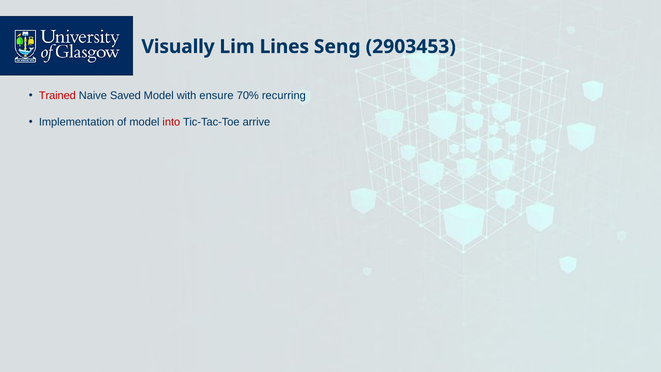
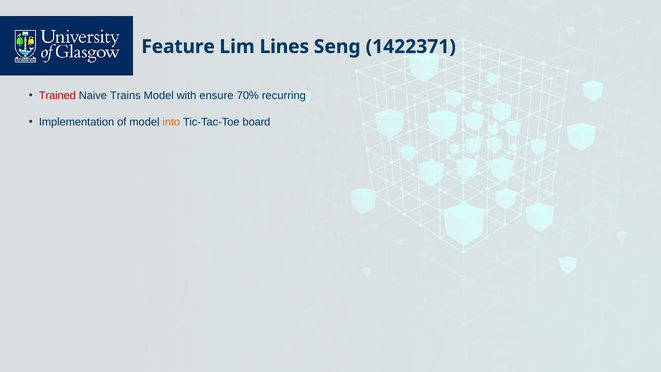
Visually: Visually -> Feature (178, 47)
2903453: 2903453 -> 1422371 (411, 47)
Saved: Saved -> Trains (125, 96)
into colour: red -> orange (171, 122)
arrive: arrive -> board (256, 122)
